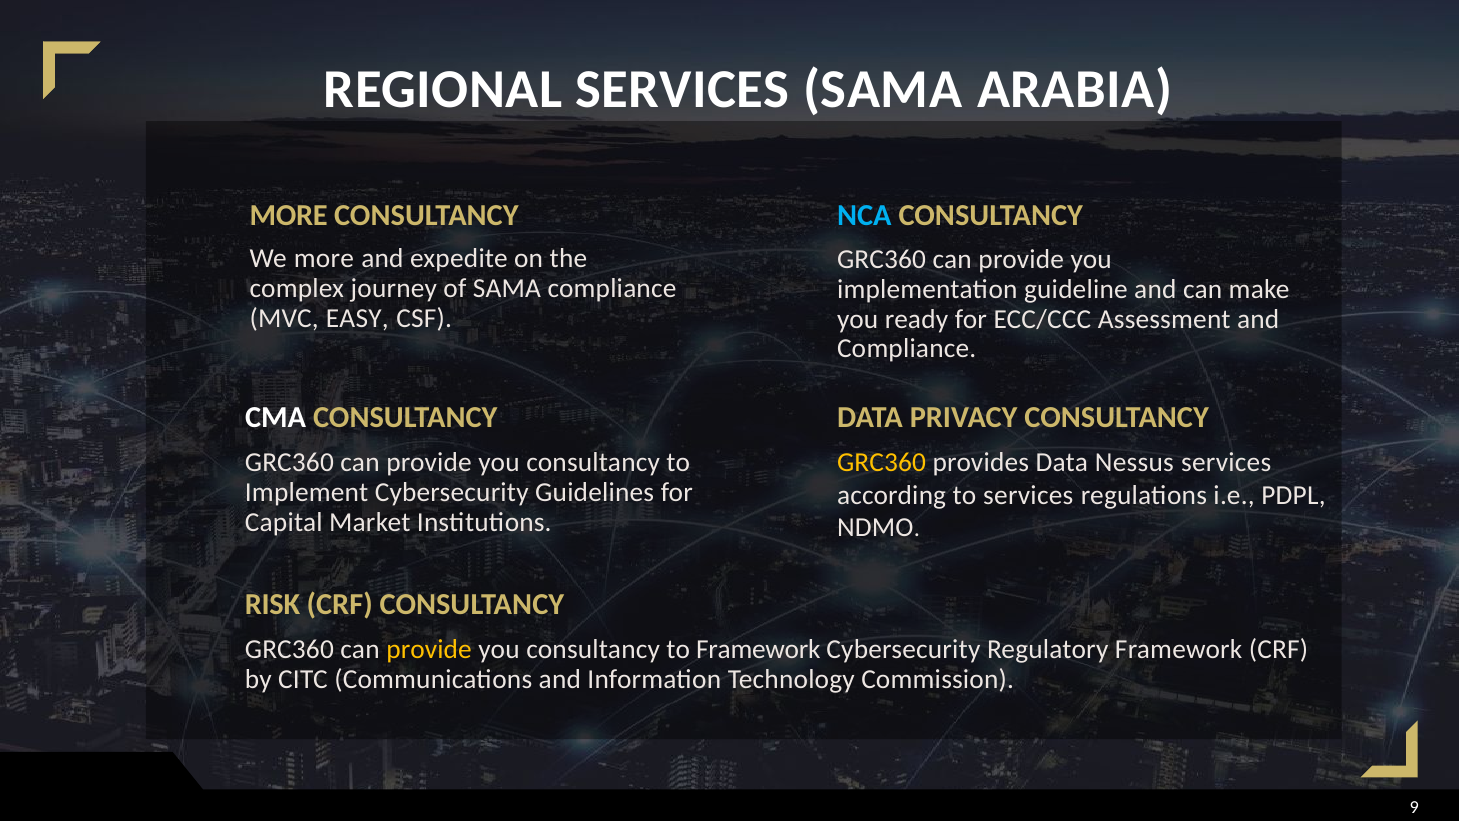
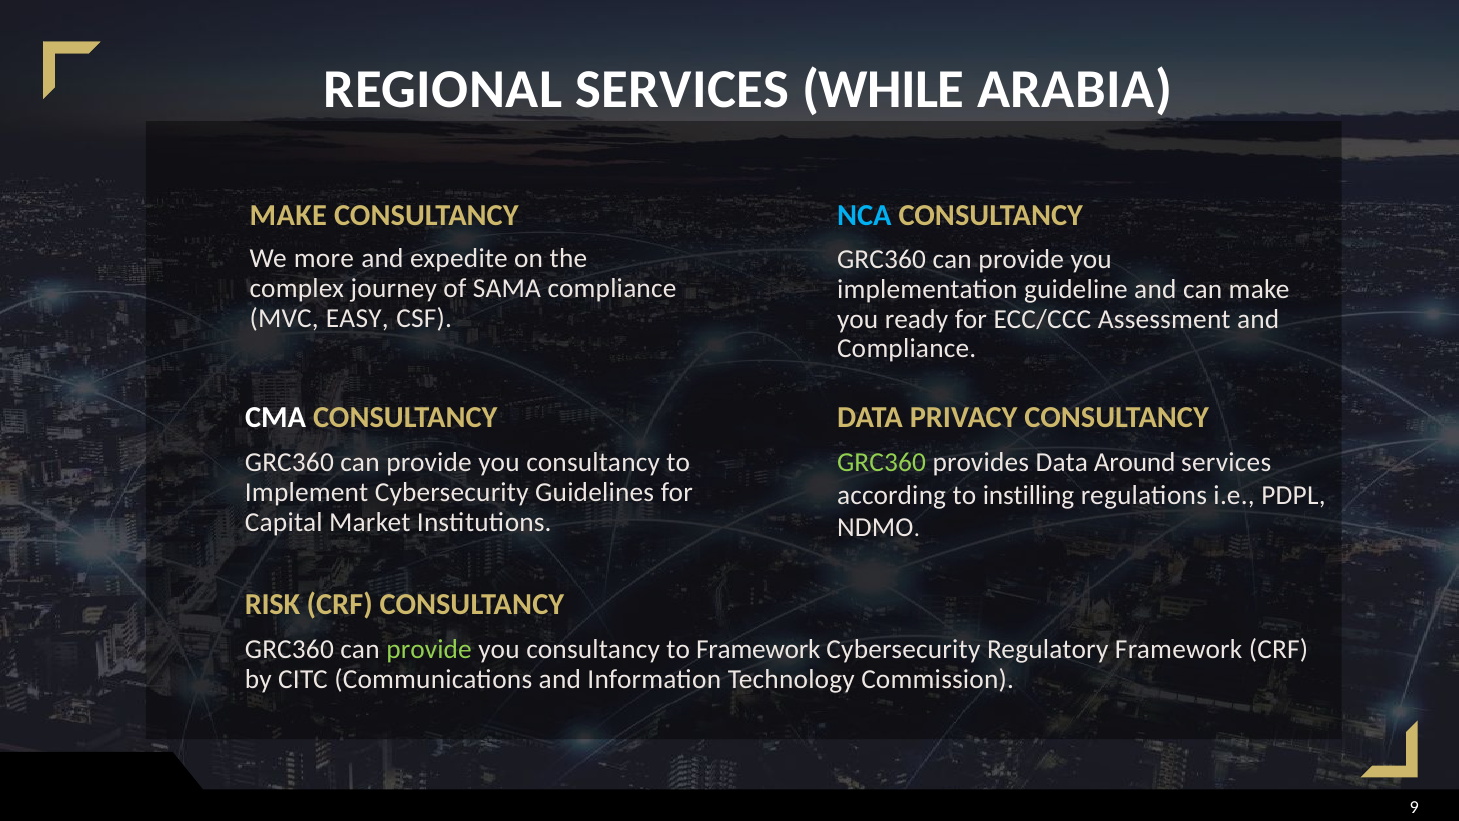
SERVICES SAMA: SAMA -> WHILE (883, 89)
MORE: MORE -> MAKE (288, 215)
GRC360 colour: yellow -> light green (882, 462)
Nessus: Nessus -> Around (1135, 462)
to services: services -> instilling (1029, 495)
provide colour: yellow -> light green (429, 650)
